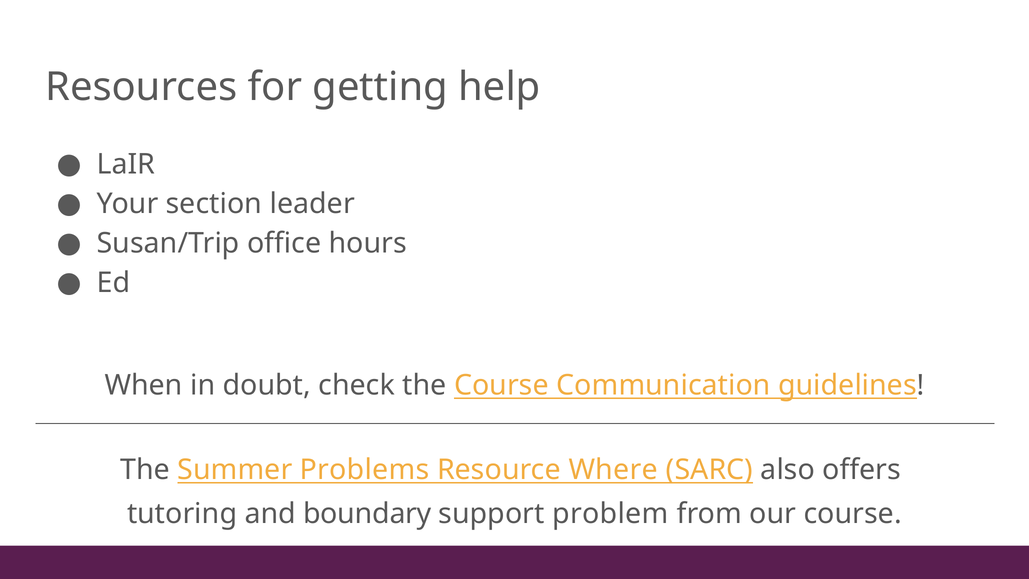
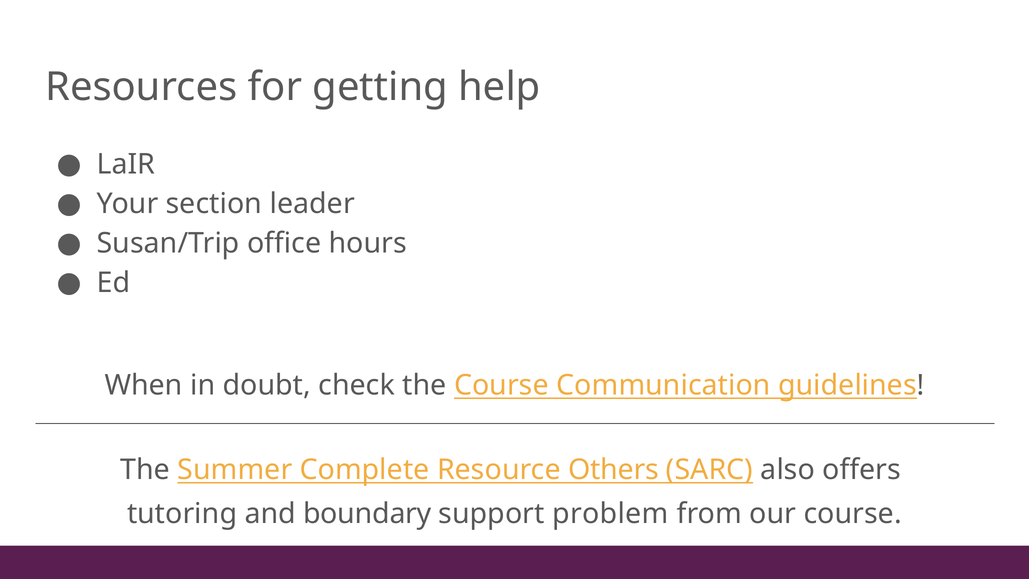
Problems: Problems -> Complete (365, 469)
Where: Where -> Others (614, 469)
